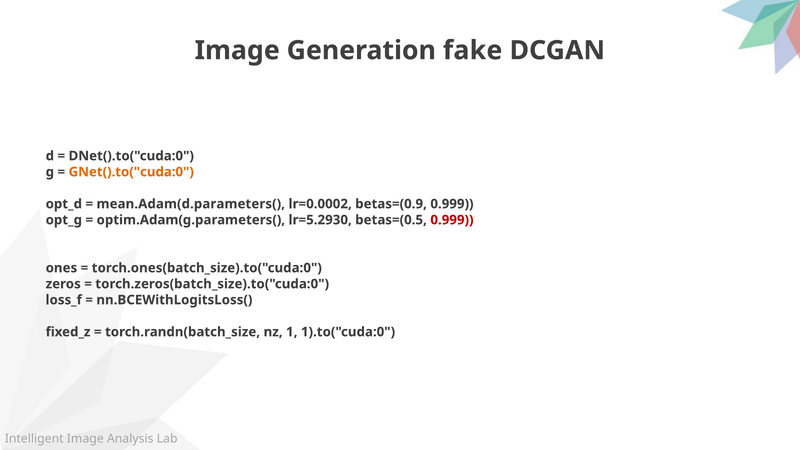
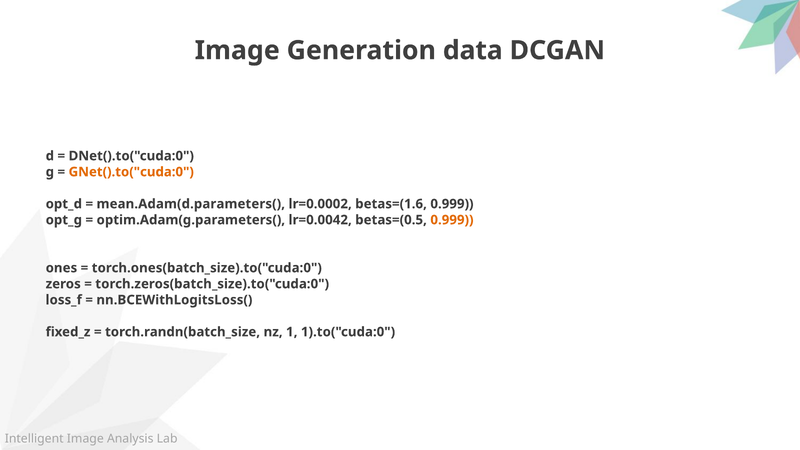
fake: fake -> data (473, 50)
betas=(0.9: betas=(0.9 -> betas=(1.6 (391, 204)
lr=5.2930: lr=5.2930 -> lr=0.0042 (320, 220)
0.999 colour: red -> orange (452, 220)
